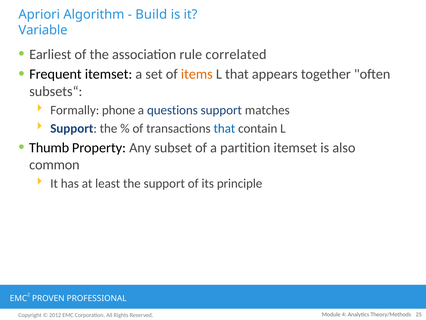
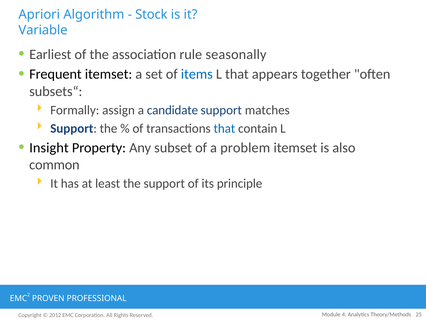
Build: Build -> Stock (151, 14)
correlated: correlated -> seasonally (236, 54)
items colour: orange -> blue (197, 74)
phone: phone -> assign (119, 110)
questions: questions -> candidate (172, 110)
Thumb: Thumb -> Insight (49, 147)
partition: partition -> problem (245, 147)
